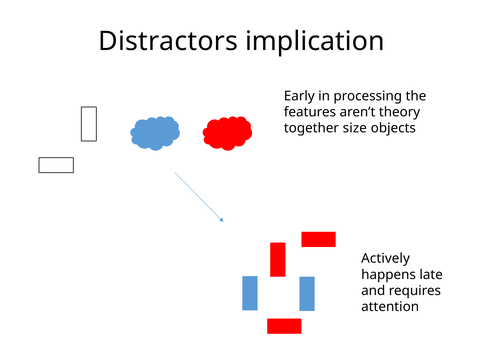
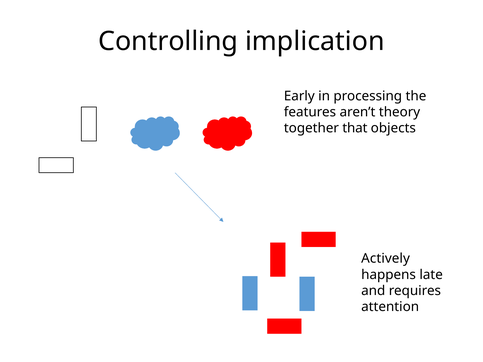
Distractors: Distractors -> Controlling (168, 41)
size: size -> that (355, 128)
